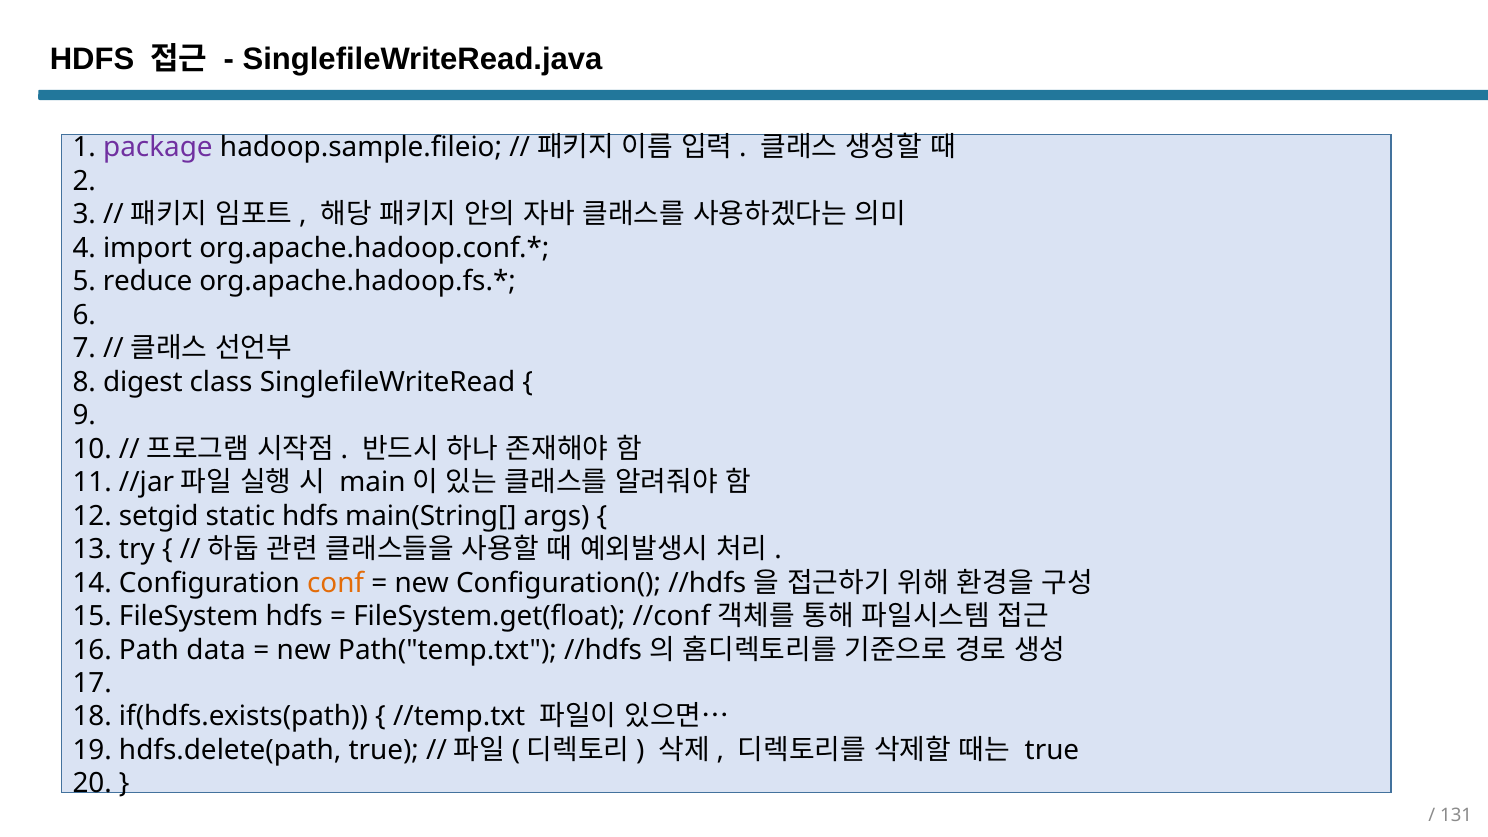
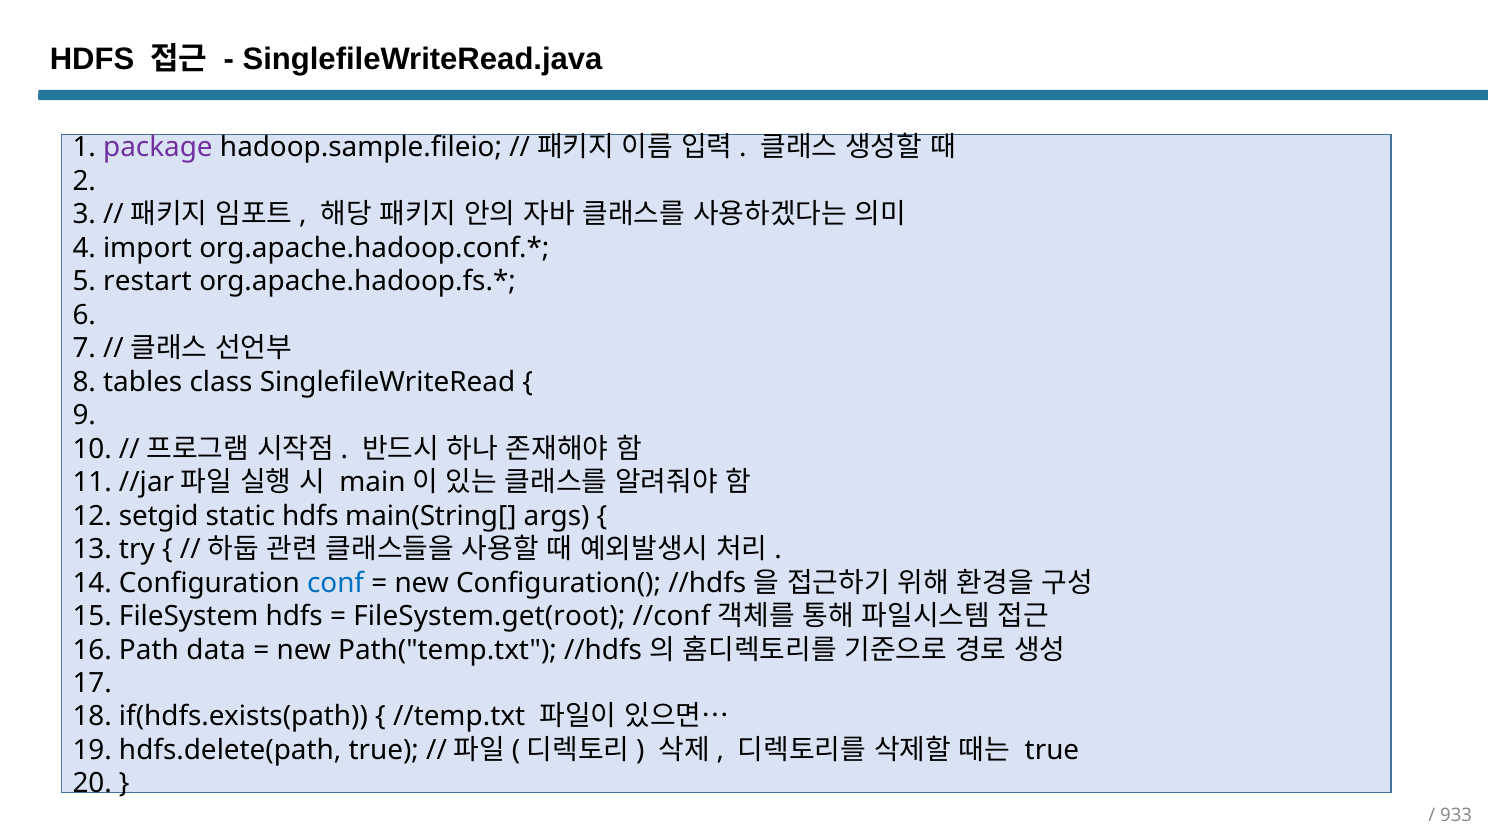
reduce: reduce -> restart (147, 282)
digest: digest -> tables (143, 382)
conf colour: orange -> blue (336, 583)
FileSystem.get(float: FileSystem.get(float -> FileSystem.get(root (489, 616)
131: 131 -> 933 (1456, 815)
